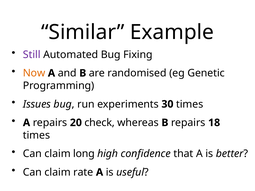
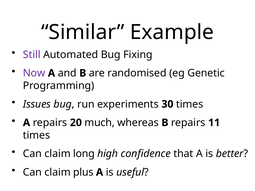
Now colour: orange -> purple (34, 73)
check: check -> much (100, 123)
18: 18 -> 11 (214, 123)
rate: rate -> plus (83, 172)
